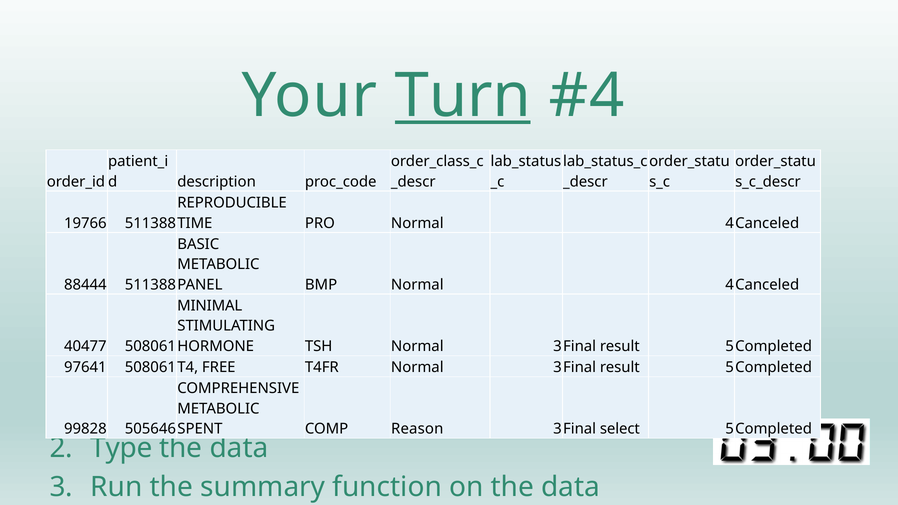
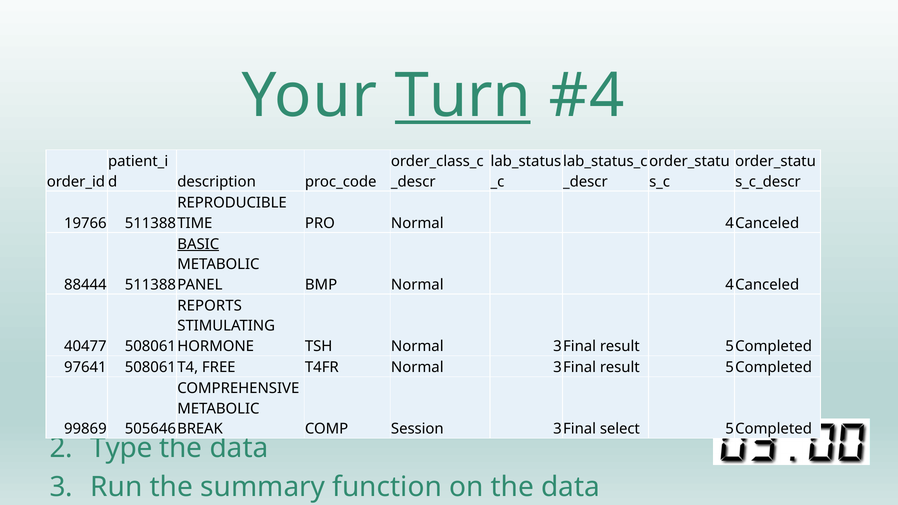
BASIC underline: none -> present (198, 244)
MINIMAL: MINIMAL -> REPORTS (210, 306)
99828: 99828 -> 99869 (85, 429)
SPENT: SPENT -> BREAK (200, 429)
Reason: Reason -> Session (417, 429)
